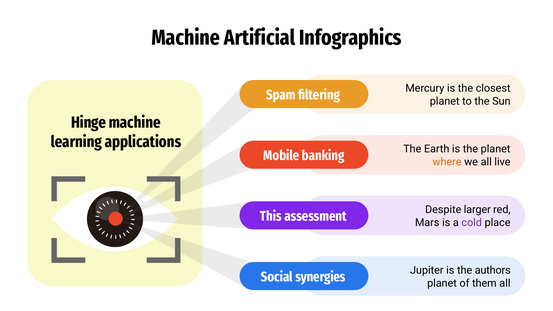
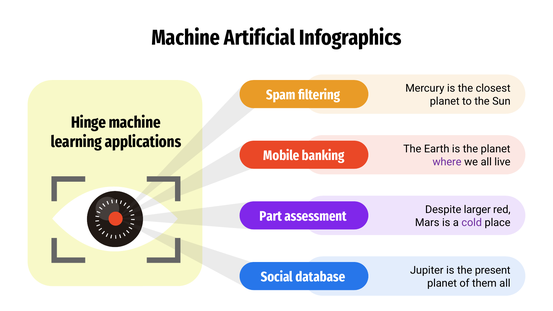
where colour: orange -> purple (447, 162)
This: This -> Part (271, 216)
authors: authors -> present (493, 270)
synergies: synergies -> database (320, 277)
